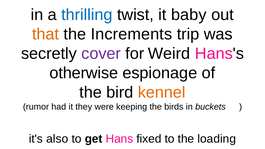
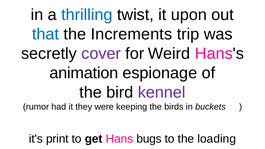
baby: baby -> upon (189, 15)
that colour: orange -> blue (46, 34)
otherwise: otherwise -> animation (84, 73)
kennel colour: orange -> purple (162, 92)
also: also -> print (57, 139)
fixed: fixed -> bugs (149, 139)
